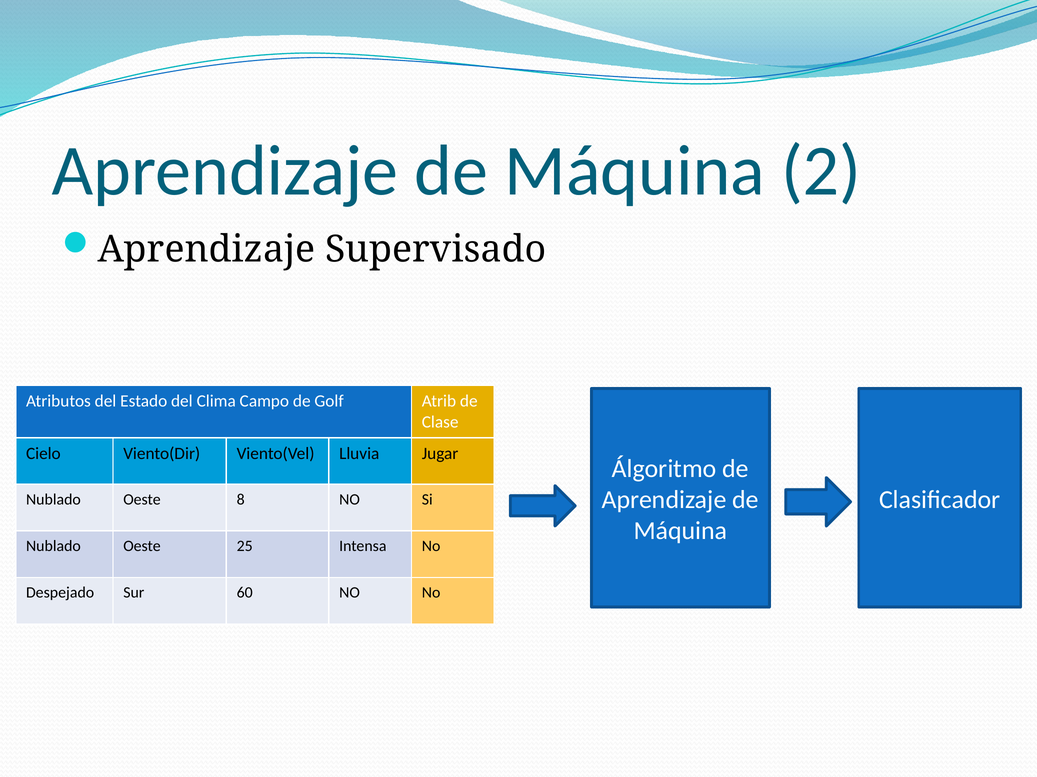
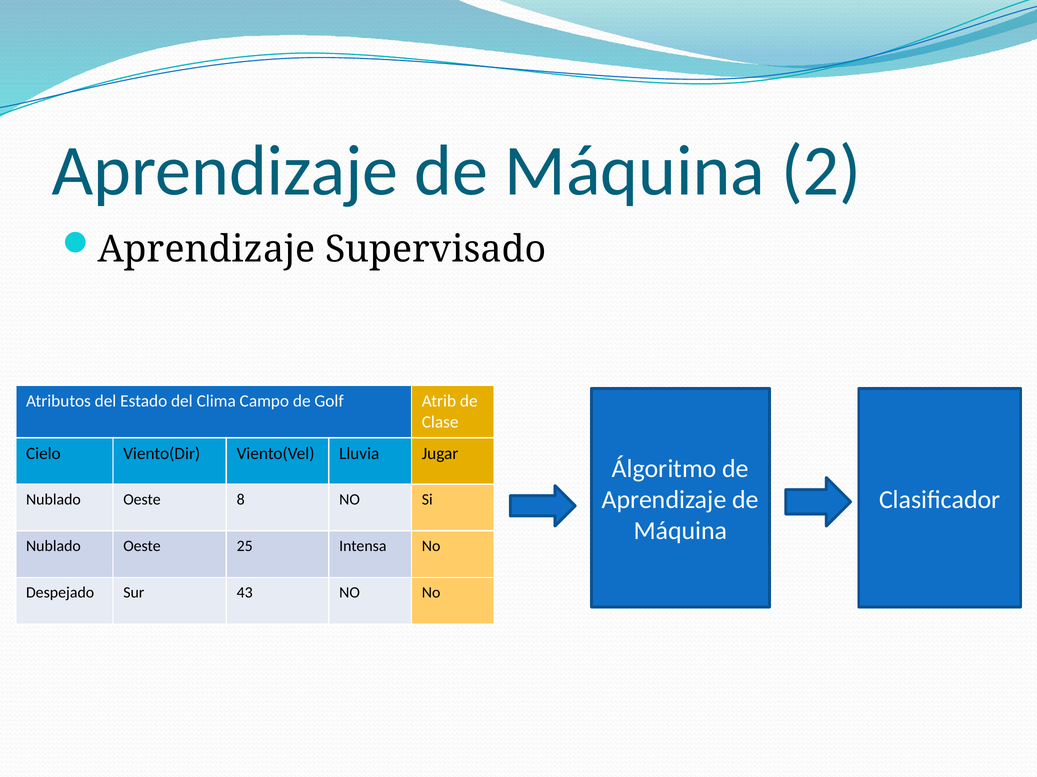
60: 60 -> 43 (245, 593)
